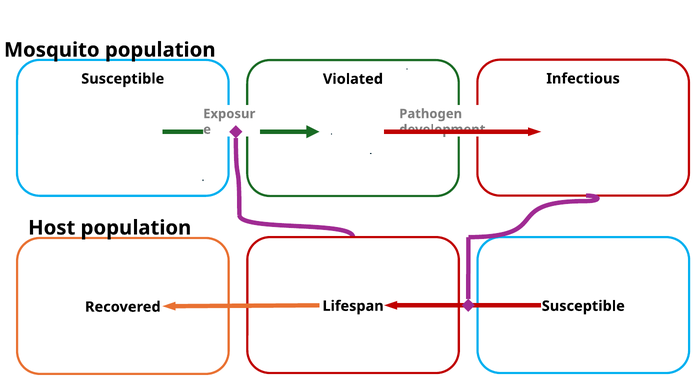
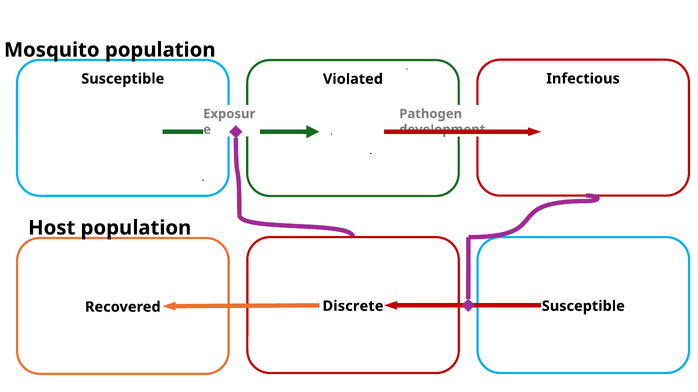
Lifespan: Lifespan -> Discrete (353, 307)
